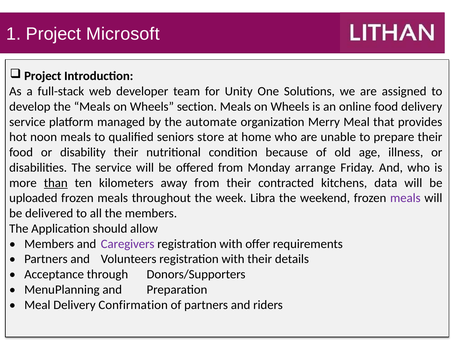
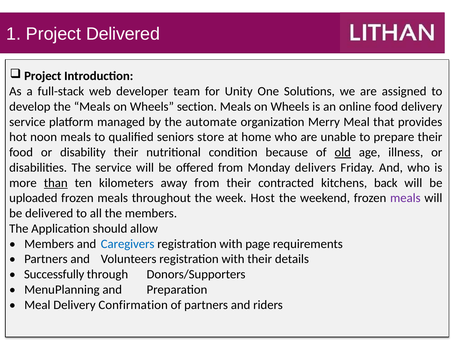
Project Microsoft: Microsoft -> Delivered (123, 34)
old underline: none -> present (343, 153)
arrange: arrange -> delivers (315, 168)
data: data -> back (386, 183)
Libra: Libra -> Host (263, 198)
Caregivers colour: purple -> blue (128, 244)
offer: offer -> page (258, 244)
Acceptance: Acceptance -> Successfully (54, 275)
